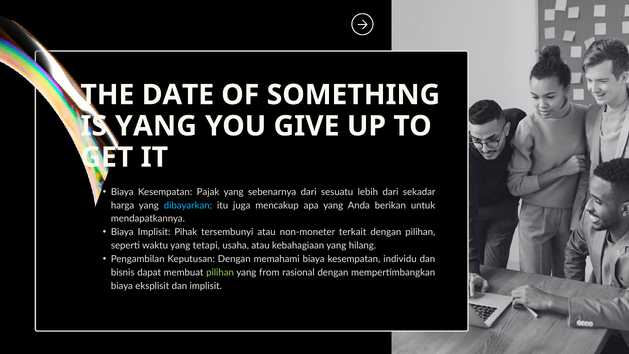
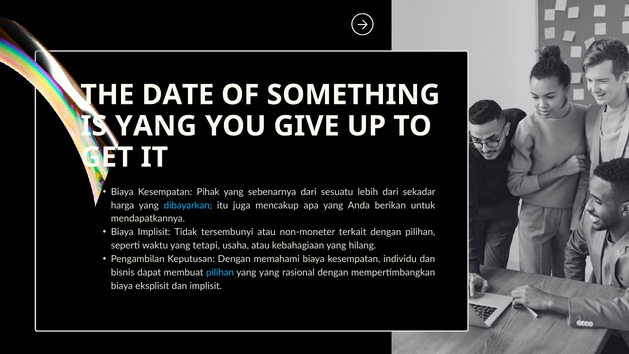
Pajak: Pajak -> Pihak (208, 192)
Pihak: Pihak -> Tidak (186, 232)
pilihan colour: light green -> light blue (220, 273)
yang from: from -> yang (269, 273)
